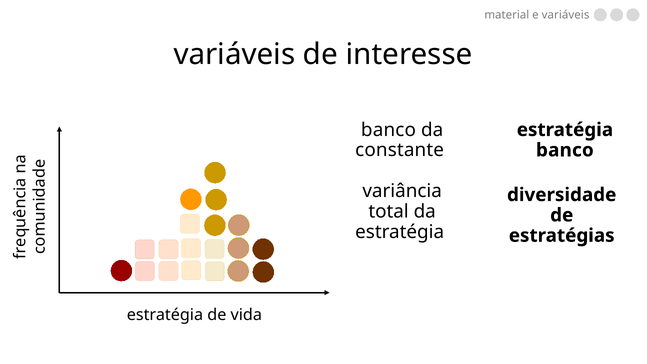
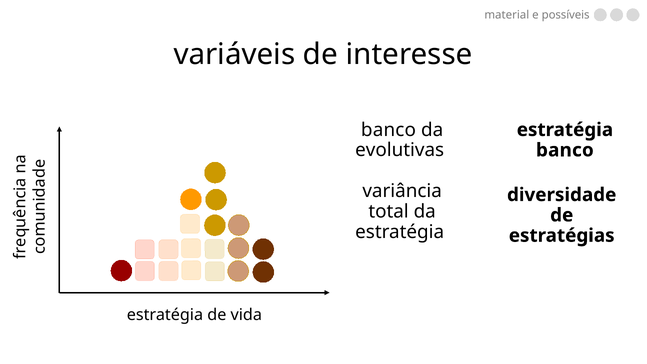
e variáveis: variáveis -> possíveis (566, 15)
constante: constante -> evolutivas (400, 150)
